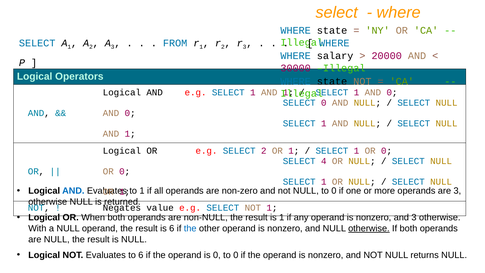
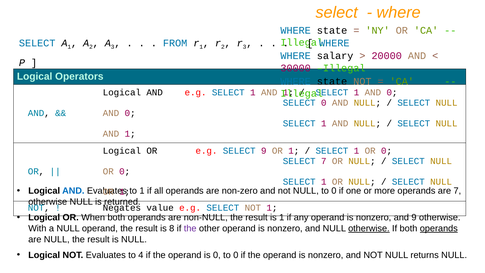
SELECT 2: 2 -> 9 (264, 151)
SELECT 4: 4 -> 7 (324, 161)
are 3: 3 -> 7 (457, 191)
and 3: 3 -> 9 (414, 217)
is 6: 6 -> 8 (172, 228)
the colour: blue -> purple (190, 228)
operands underline: none -> present (439, 228)
to 6: 6 -> 4 (141, 255)
